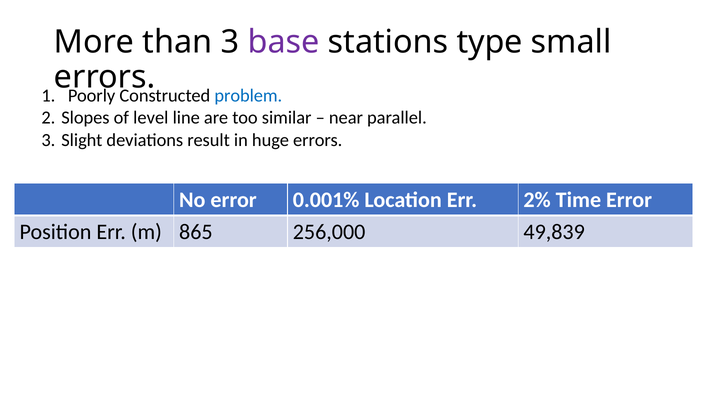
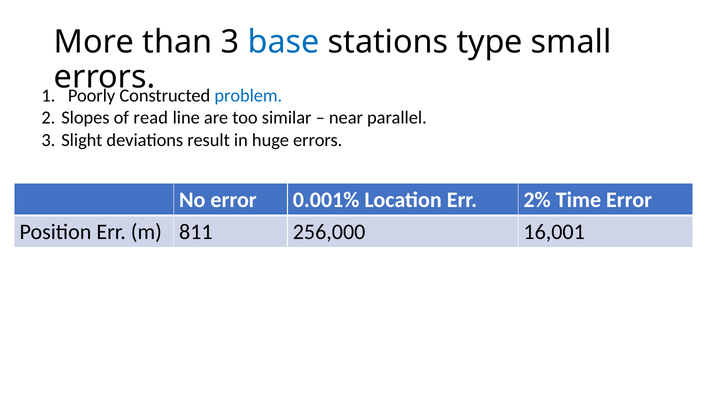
base colour: purple -> blue (284, 42)
level: level -> read (151, 118)
865: 865 -> 811 (196, 232)
49,839: 49,839 -> 16,001 (554, 232)
